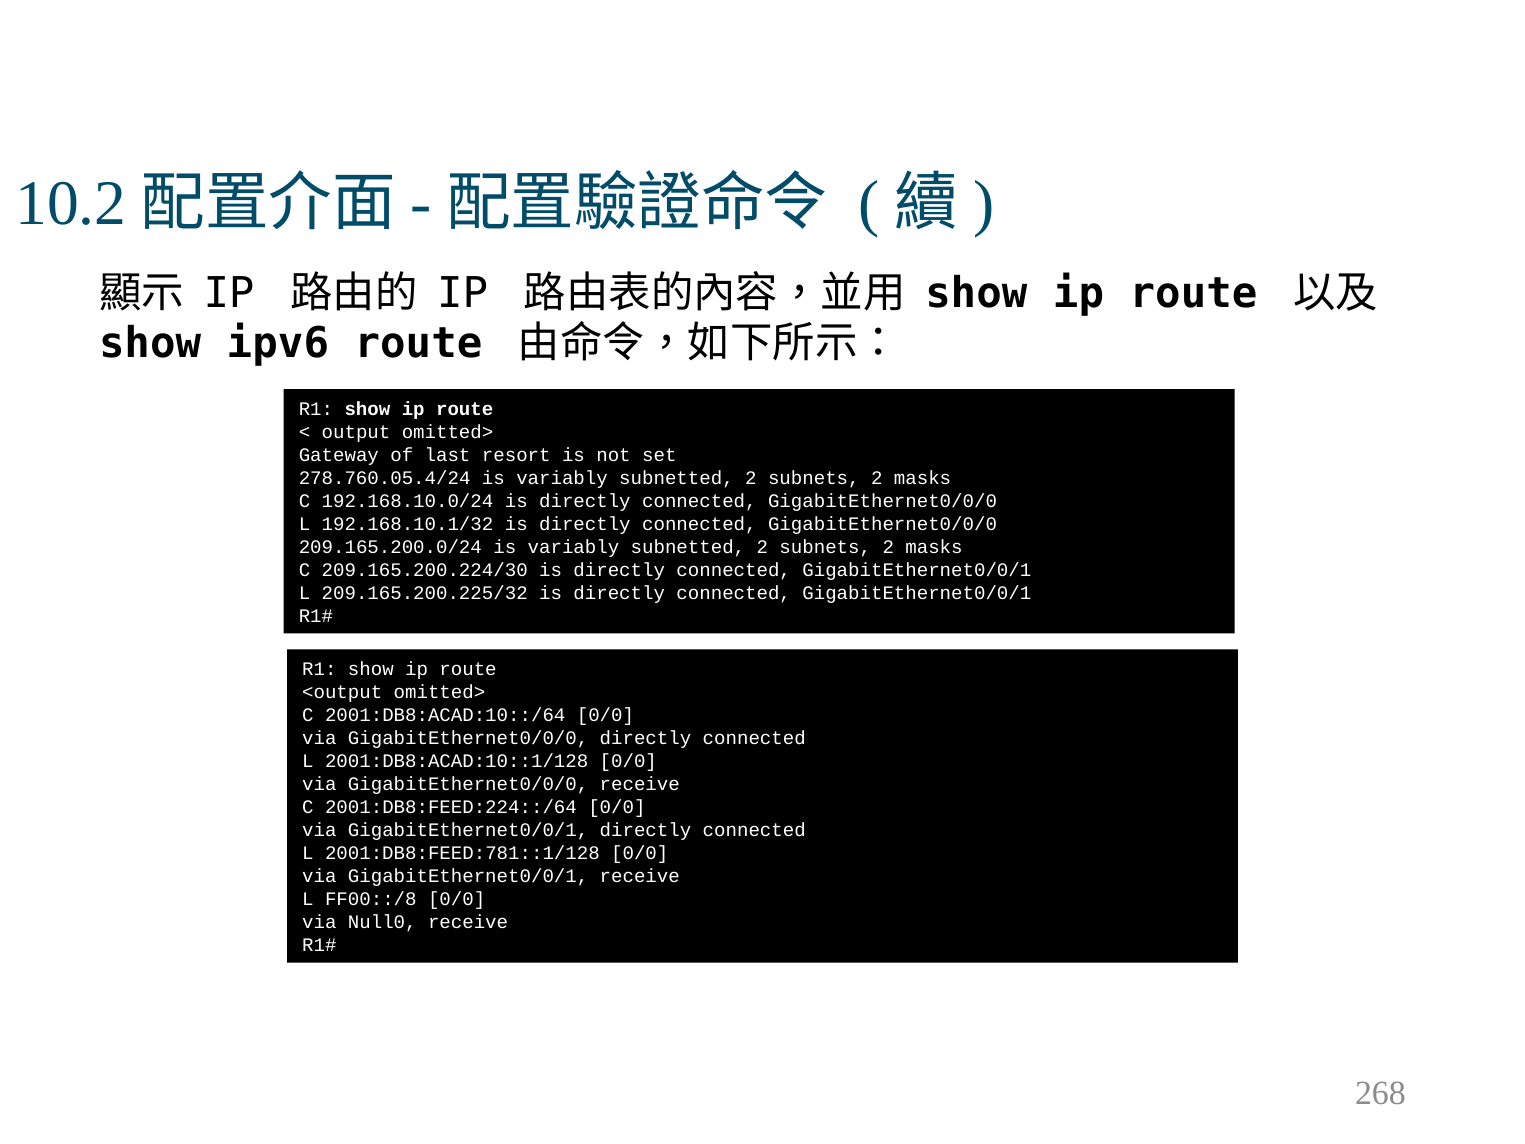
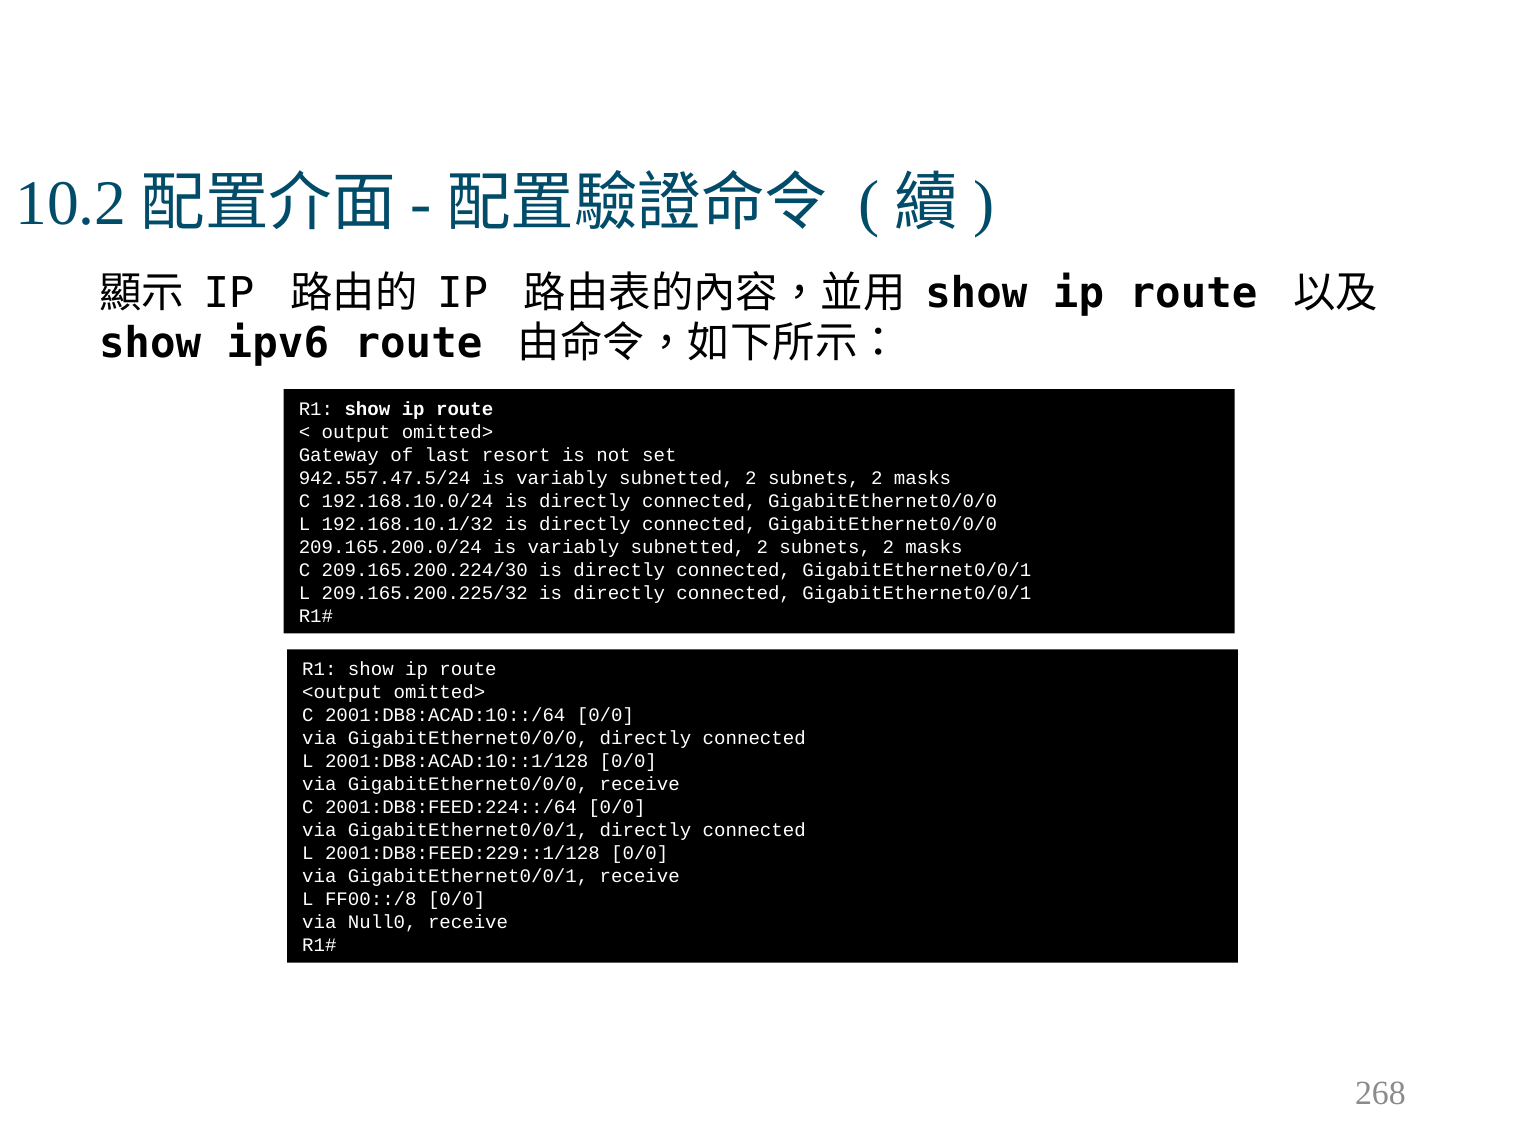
278.760.05.4/24: 278.760.05.4/24 -> 942.557.47.5/24 (385, 478)
2001:DB8:FEED:781::1/128: 2001:DB8:FEED:781::1/128 -> 2001:DB8:FEED:229::1/128 (462, 853)
